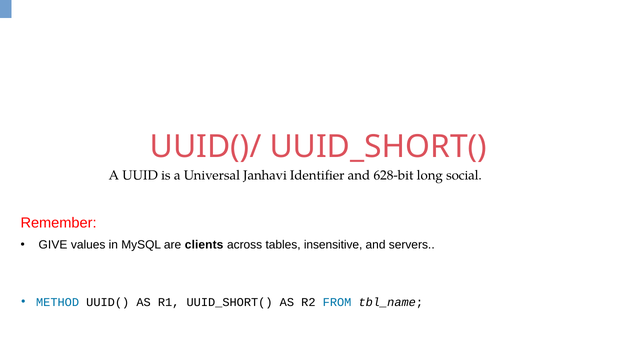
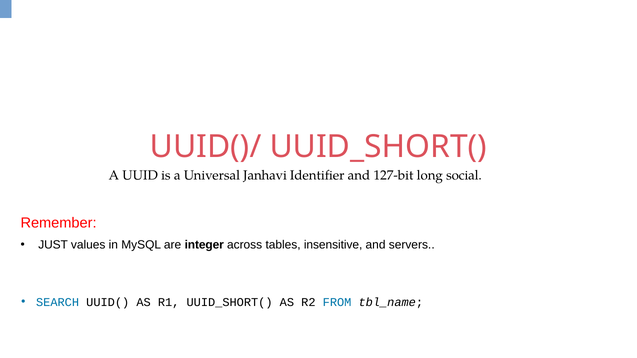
628-bit: 628-bit -> 127-bit (393, 176)
GIVE: GIVE -> JUST (53, 245)
clients: clients -> integer (204, 245)
METHOD: METHOD -> SEARCH (58, 302)
